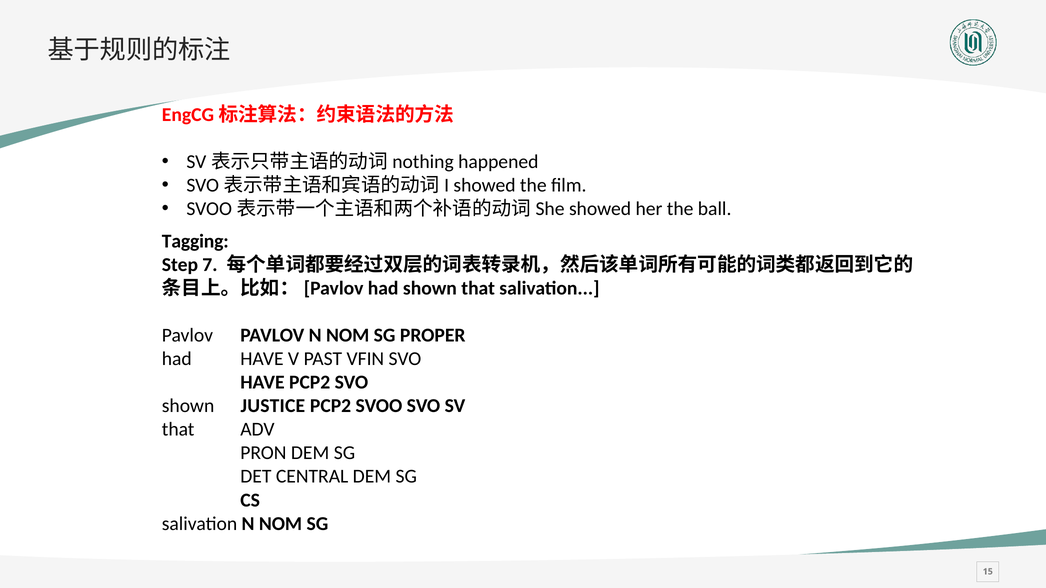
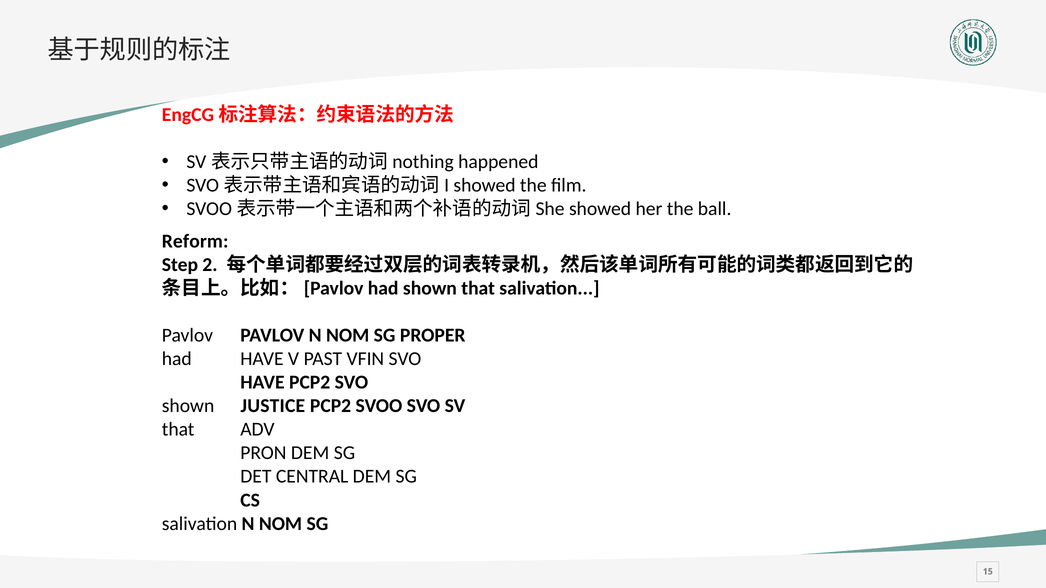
Tagging: Tagging -> Reform (195, 241)
7: 7 -> 2 (210, 265)
